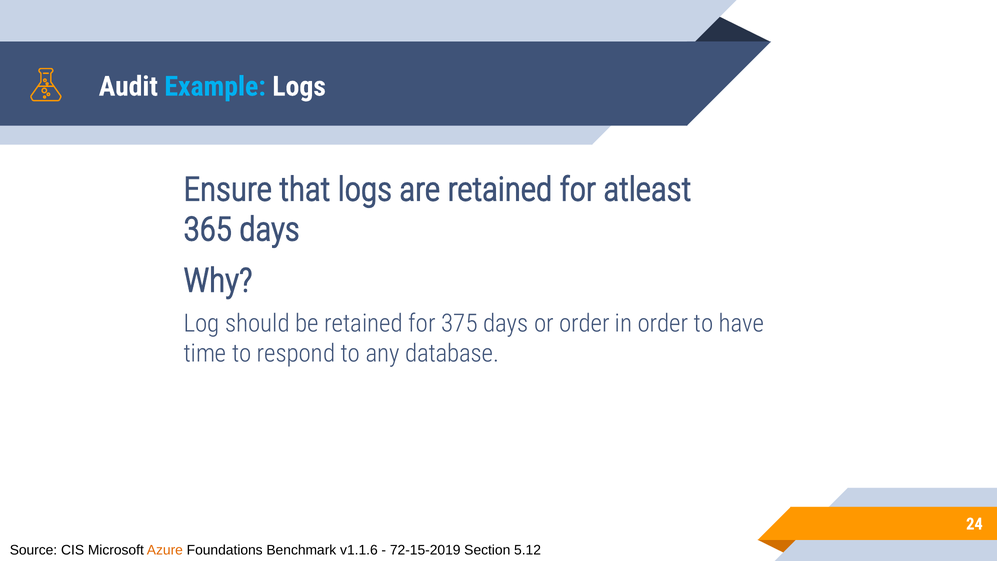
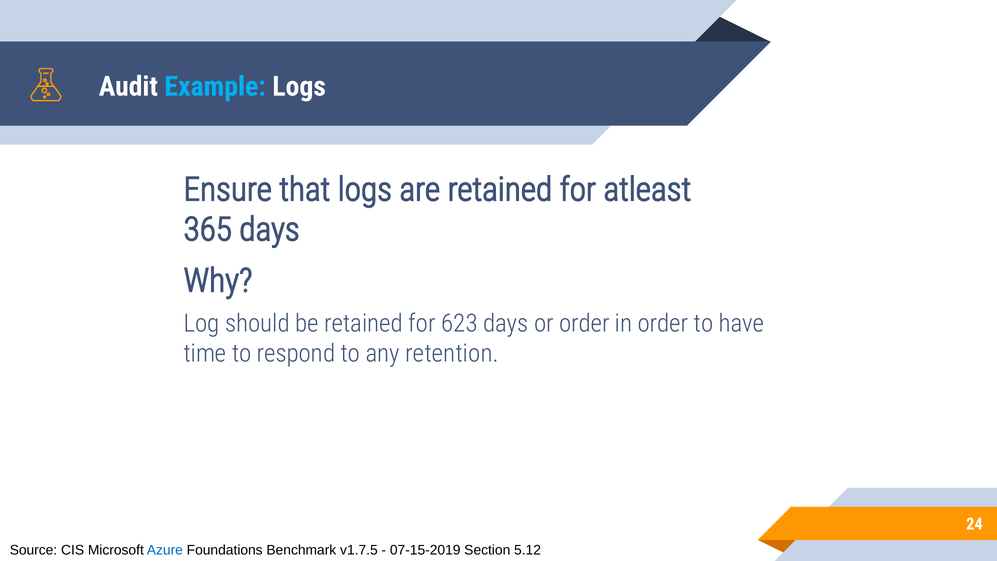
375: 375 -> 623 (459, 323)
database: database -> retention (452, 353)
Azure colour: orange -> blue (165, 550)
v1.1.6: v1.1.6 -> v1.7.5 (359, 550)
72-15-2019: 72-15-2019 -> 07-15-2019 (425, 550)
